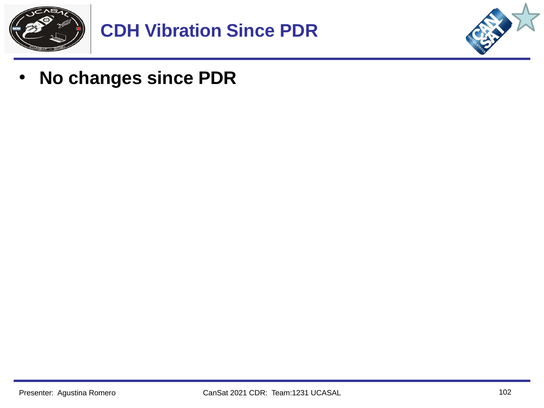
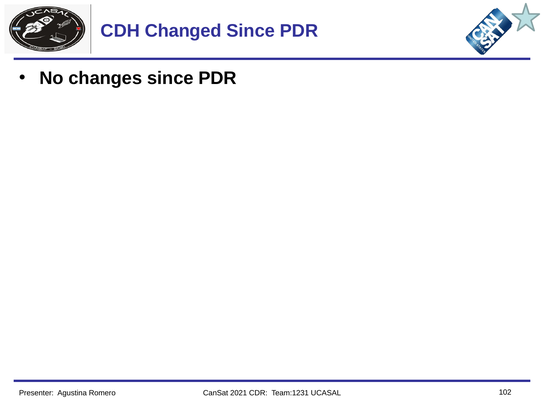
Vibration: Vibration -> Changed (183, 31)
